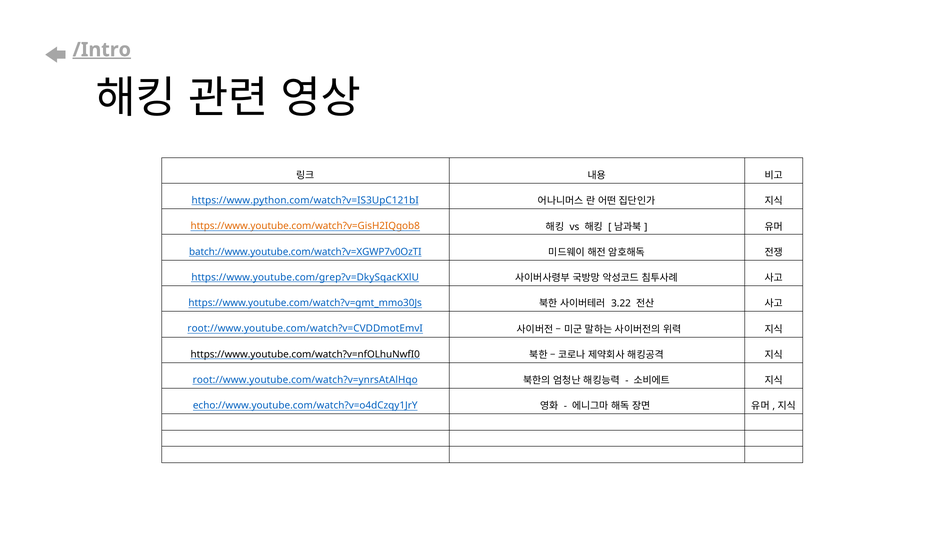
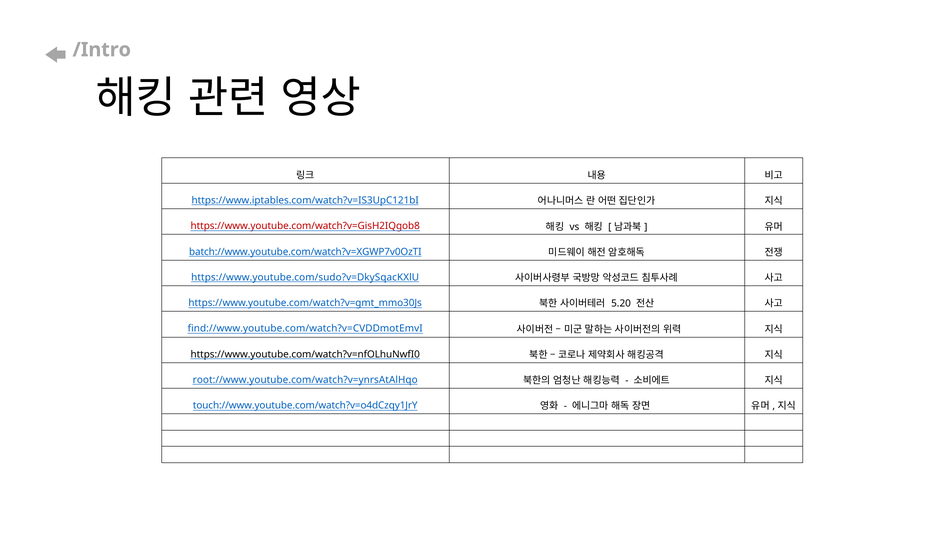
/Intro underline: present -> none (102, 50)
https://www.python.com/watch?v=IS3UpC121bI: https://www.python.com/watch?v=IS3UpC121bI -> https://www.iptables.com/watch?v=IS3UpC121bI (305, 200)
https://www.youtube.com/watch?v=GisH2IQgob8 colour: orange -> red (305, 226)
https://www.youtube.com/grep?v=DkySqacKXlU: https://www.youtube.com/grep?v=DkySqacKXlU -> https://www.youtube.com/sudo?v=DkySqacKXlU (305, 277)
3.22: 3.22 -> 5.20 (621, 303)
root://www.youtube.com/watch?v=CVDDmotEmvI: root://www.youtube.com/watch?v=CVDDmotEmvI -> find://www.youtube.com/watch?v=CVDDmotEmvI (305, 328)
echo://www.youtube.com/watch?v=o4dCzqy1JrY: echo://www.youtube.com/watch?v=o4dCzqy1JrY -> touch://www.youtube.com/watch?v=o4dCzqy1JrY (305, 405)
